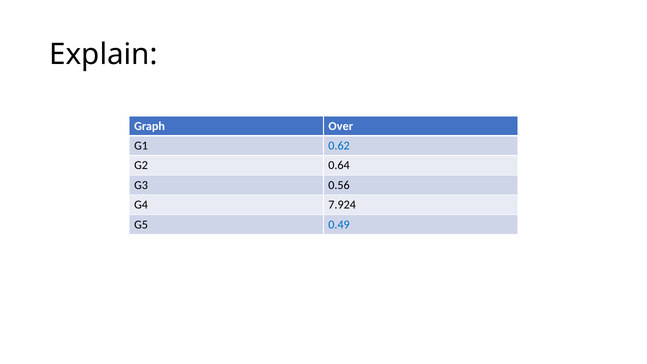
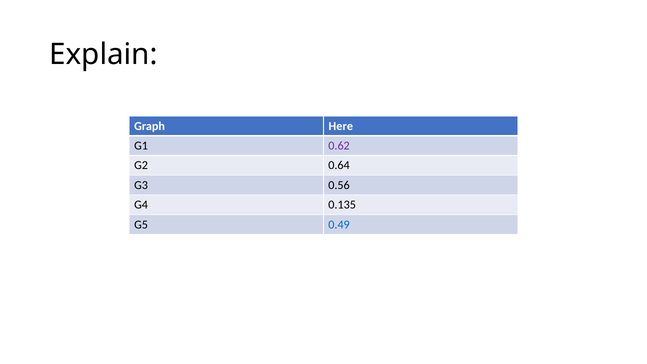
Over: Over -> Here (341, 126)
0.62 colour: blue -> purple (339, 146)
7.924: 7.924 -> 0.135 (342, 205)
